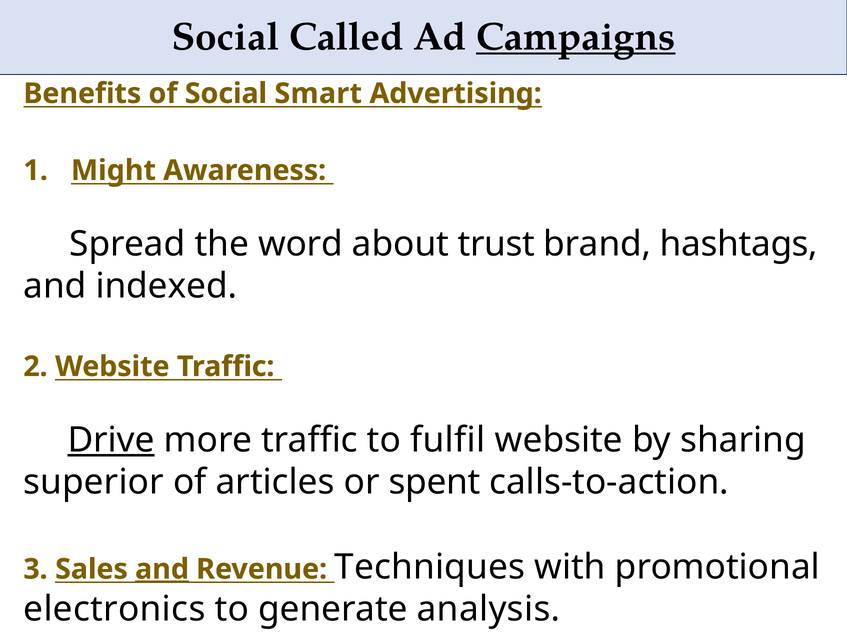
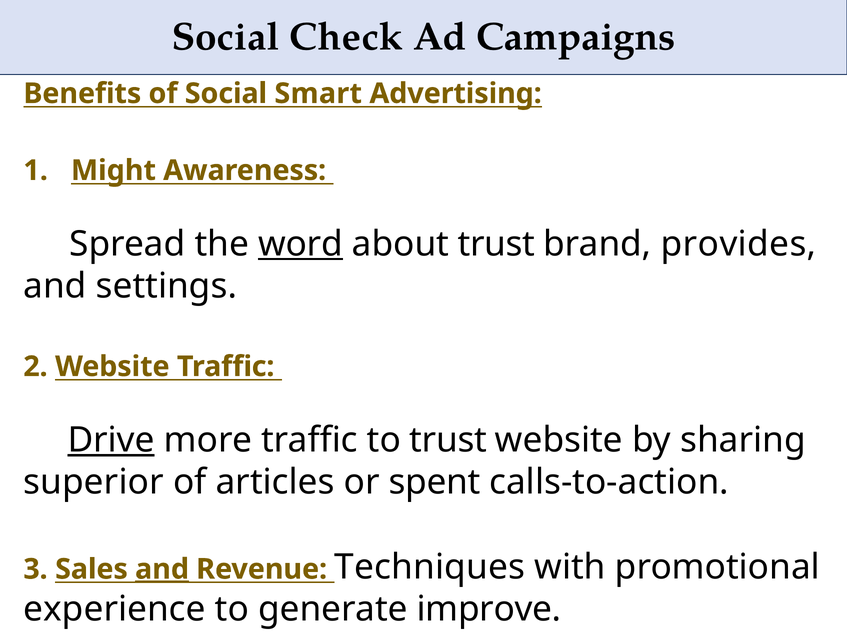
Called: Called -> Check (346, 37)
Campaigns underline: present -> none (576, 37)
word underline: none -> present (301, 244)
hashtags: hashtags -> provides (739, 244)
indexed: indexed -> settings (166, 286)
to fulfil: fulfil -> trust (448, 440)
electronics: electronics -> experience (115, 610)
analysis: analysis -> improve (489, 610)
